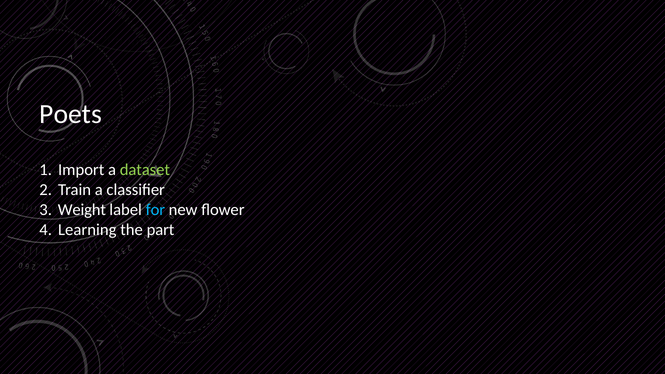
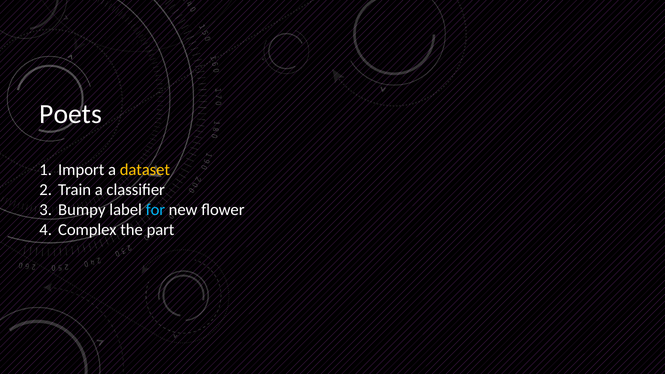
dataset colour: light green -> yellow (145, 170)
Weight: Weight -> Bumpy (82, 210)
Learning: Learning -> Complex (87, 230)
